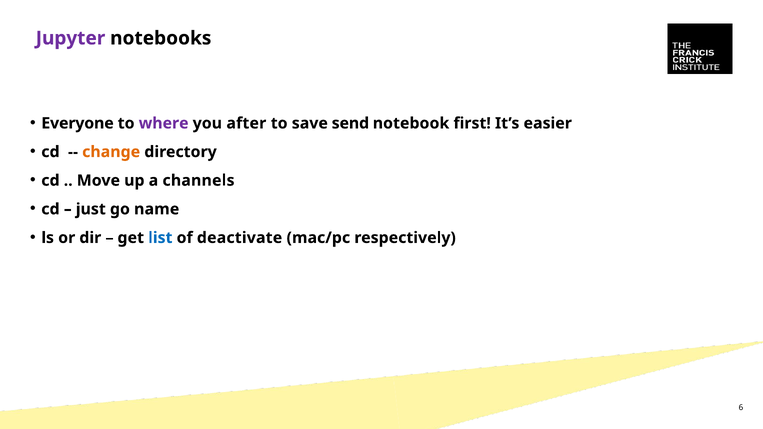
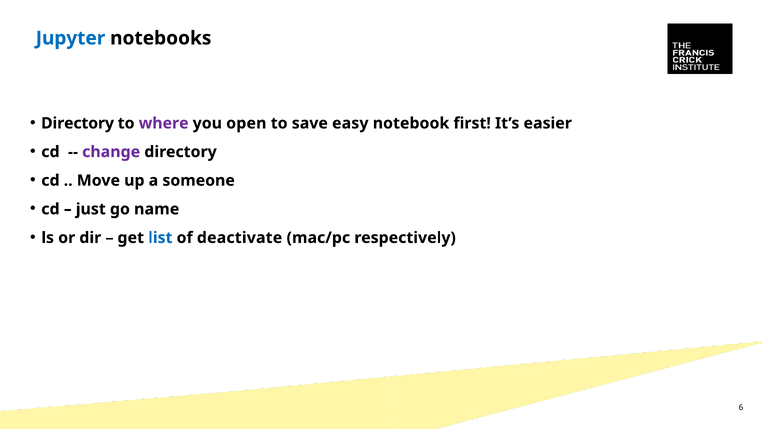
Jupyter colour: purple -> blue (71, 38)
Everyone: Everyone -> Directory (78, 123)
after: after -> open (246, 123)
send: send -> easy (350, 123)
change colour: orange -> purple (111, 152)
channels: channels -> someone (199, 181)
